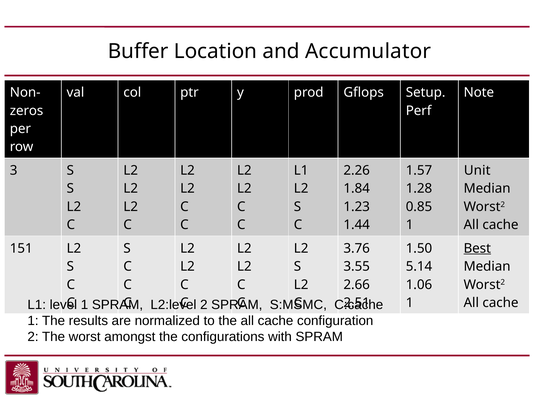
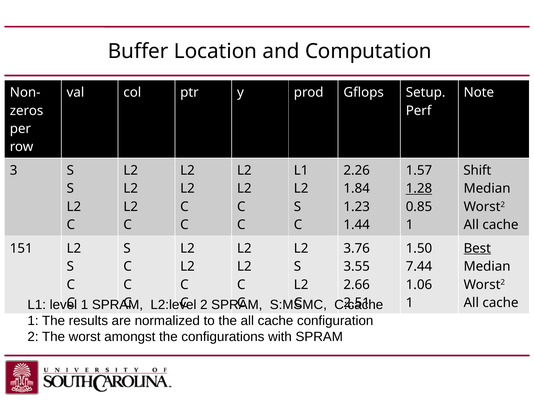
Accumulator: Accumulator -> Computation (368, 51)
Unit: Unit -> Shift (477, 171)
1.28 underline: none -> present (419, 189)
5.14: 5.14 -> 7.44 (419, 267)
